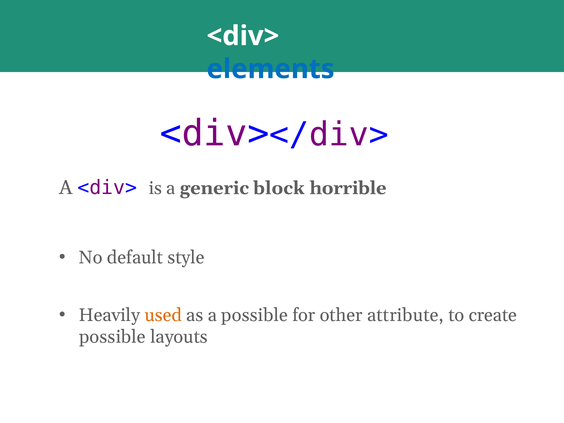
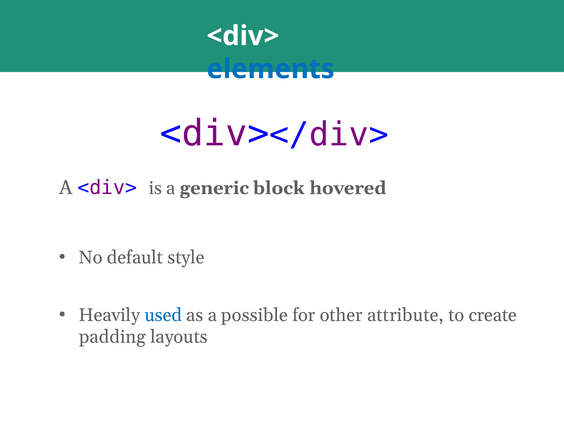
horrible: horrible -> hovered (348, 188)
used colour: orange -> blue (163, 315)
possible: possible -> padding (112, 337)
